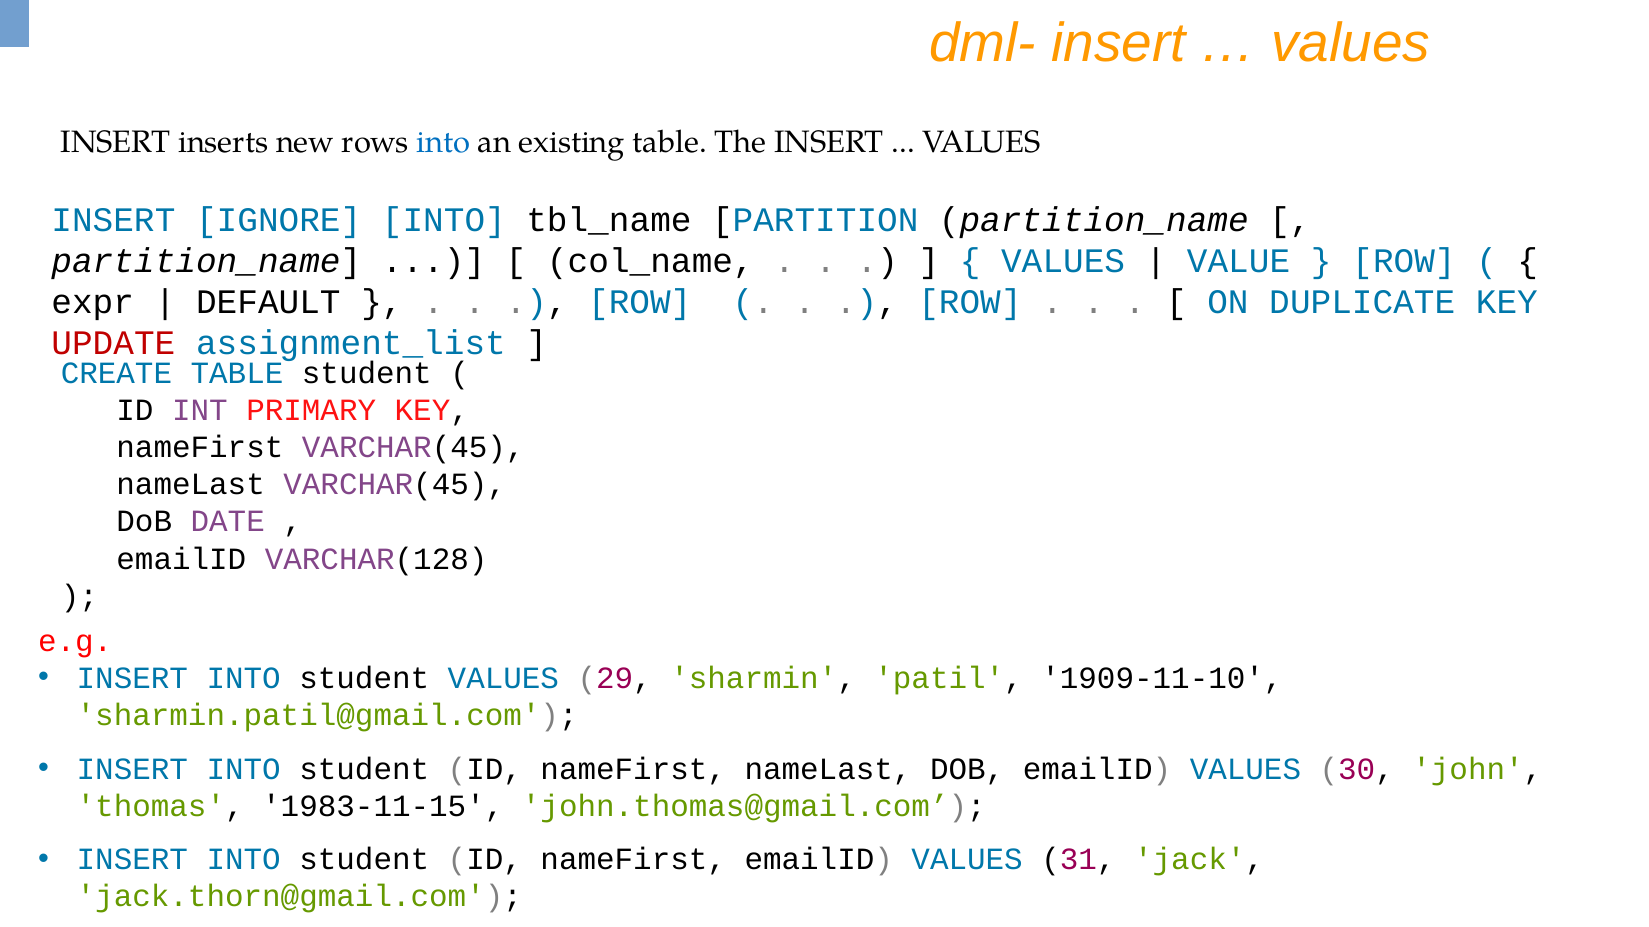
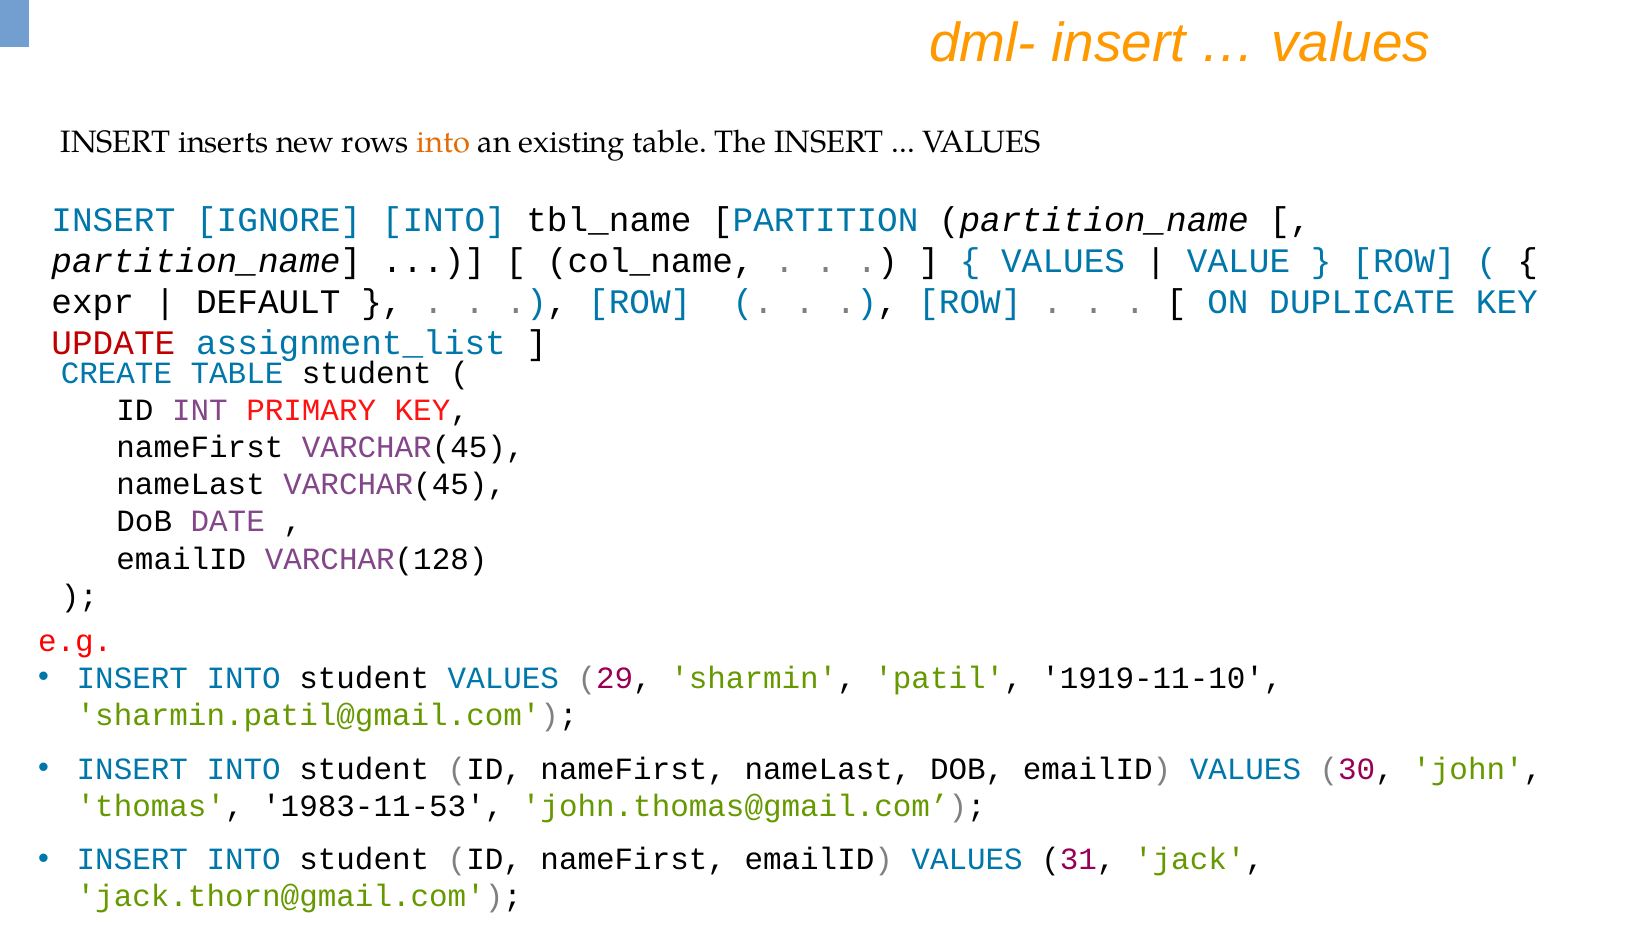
into colour: blue -> orange (443, 142)
1909-11-10: 1909-11-10 -> 1919-11-10 (1162, 679)
1983-11-15: 1983-11-15 -> 1983-11-53 (383, 806)
